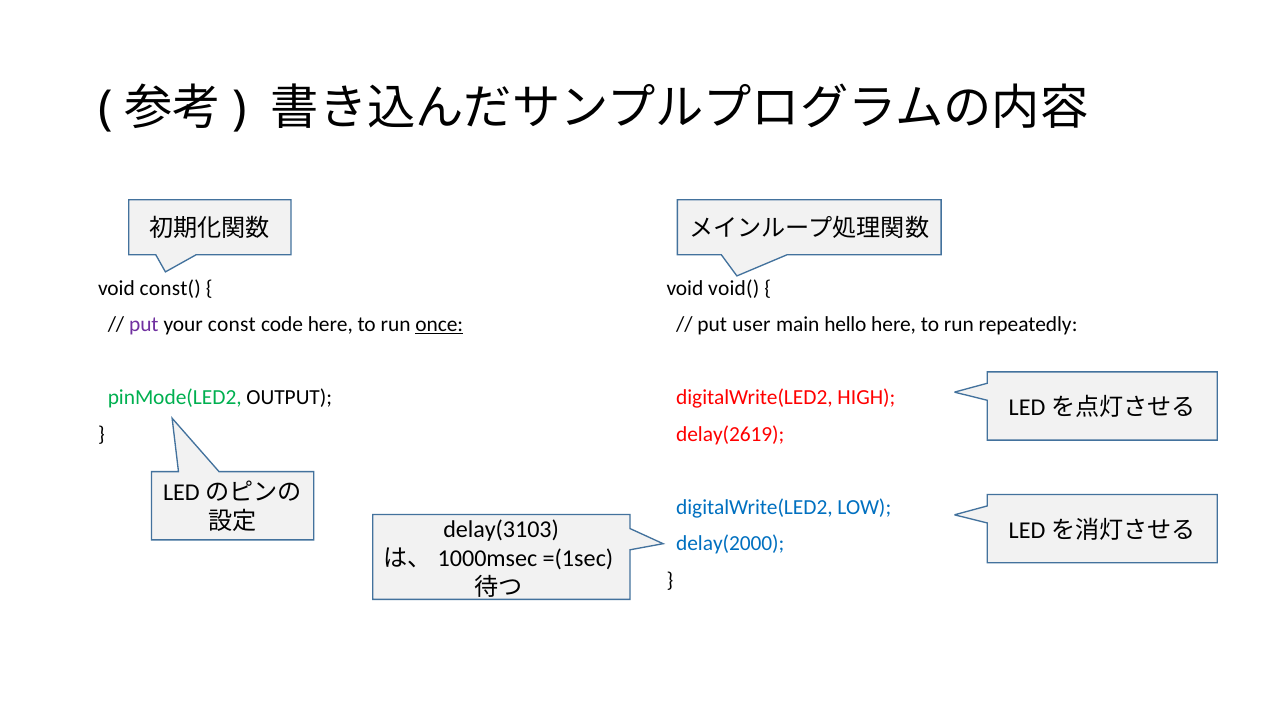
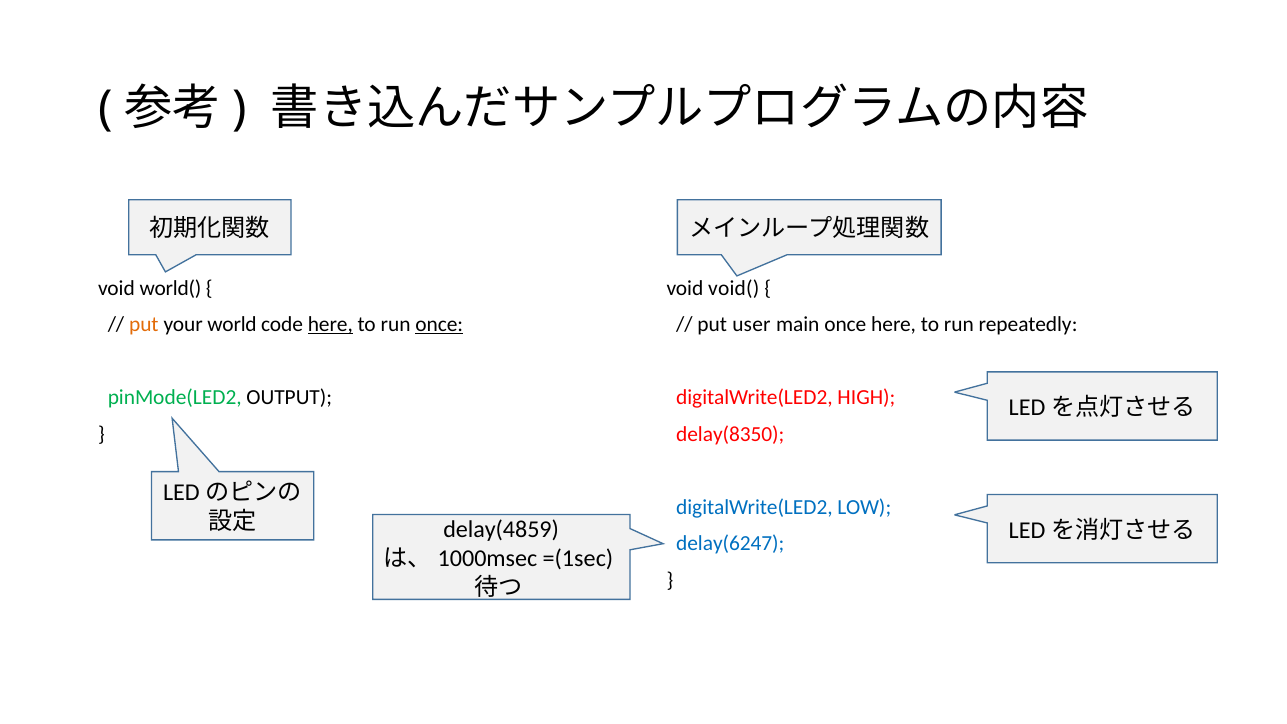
const(: const( -> world( (171, 288)
put colour: purple -> orange (144, 325)
const: const -> world (232, 325)
here underline: none -> present (330, 325)
main hello: hello -> once (845, 325)
delay(2619: delay(2619 -> delay(8350 (730, 434)
delay(3103: delay(3103 -> delay(4859 (501, 530)
delay(2000: delay(2000 -> delay(6247 (730, 544)
